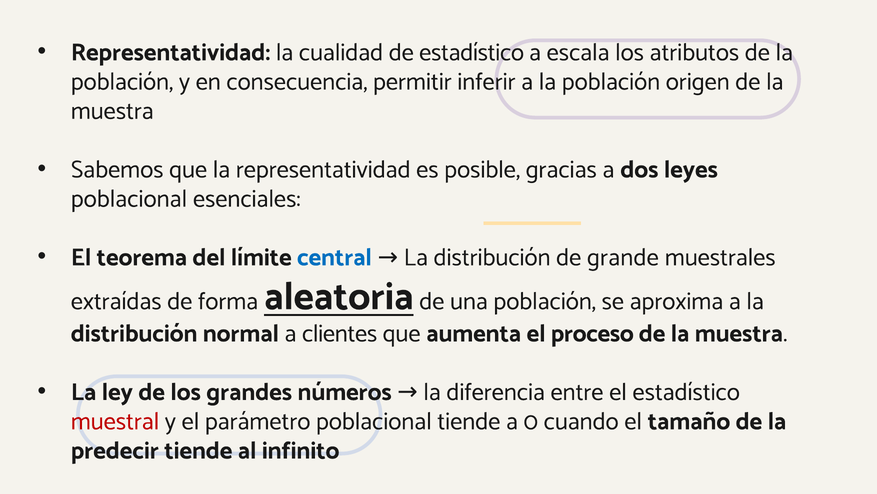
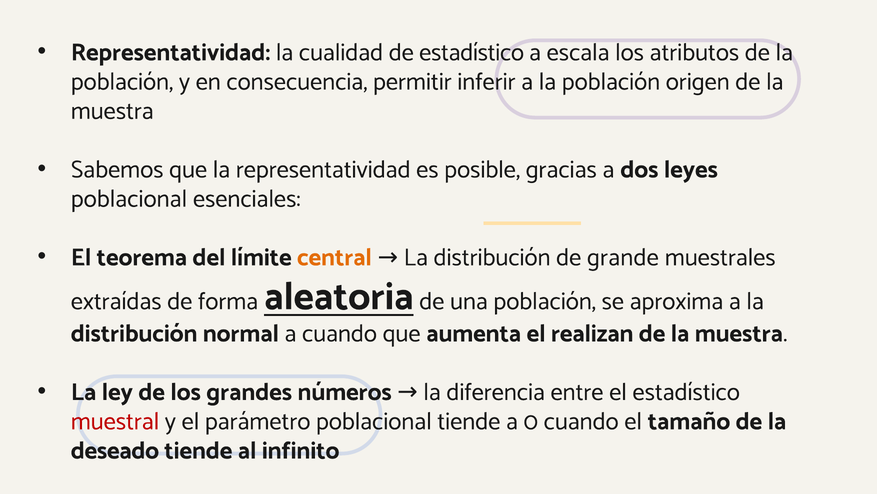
central colour: blue -> orange (334, 257)
a clientes: clientes -> cuando (339, 333)
proceso: proceso -> realizan (592, 333)
predecir: predecir -> deseado (115, 450)
